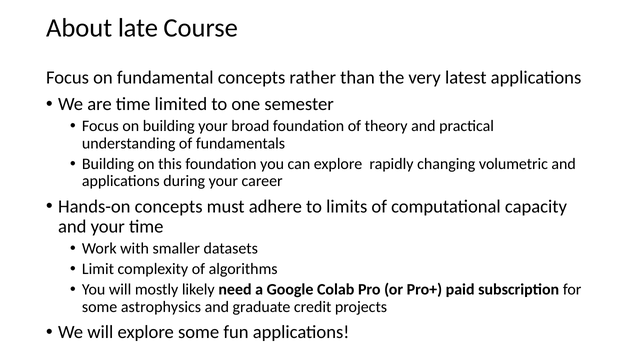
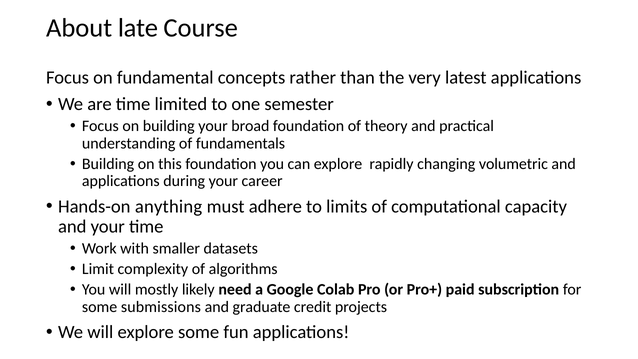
Hands-on concepts: concepts -> anything (169, 206)
astrophysics: astrophysics -> submissions (161, 307)
